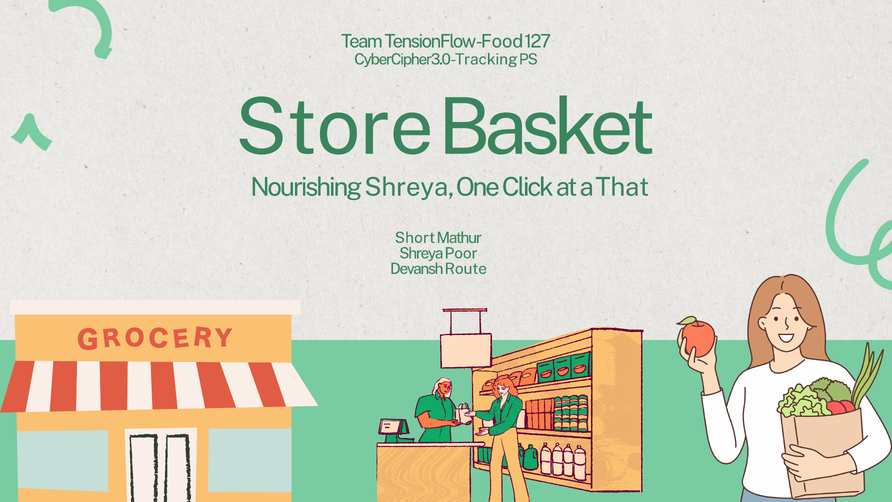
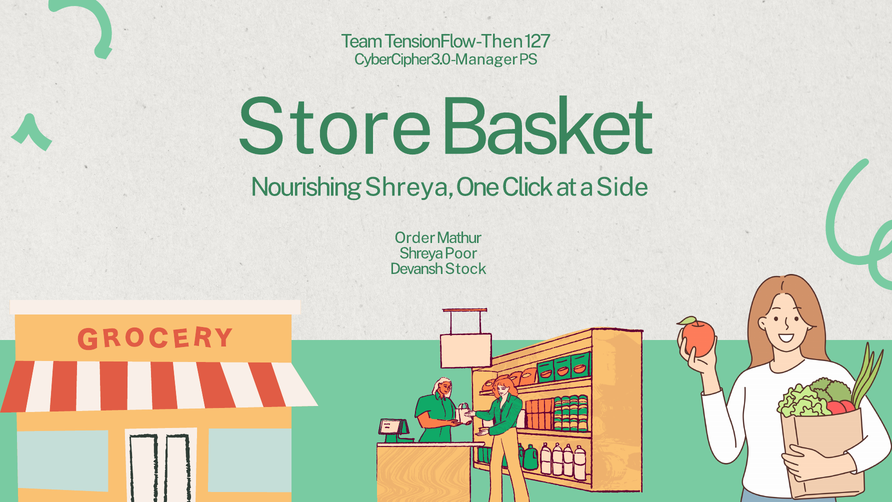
Food: Food -> Then (502, 41)
Tracking: Tracking -> Manager (486, 59)
That: That -> Side (622, 187)
Short: Short -> Order (415, 238)
Route: Route -> Stock (466, 269)
